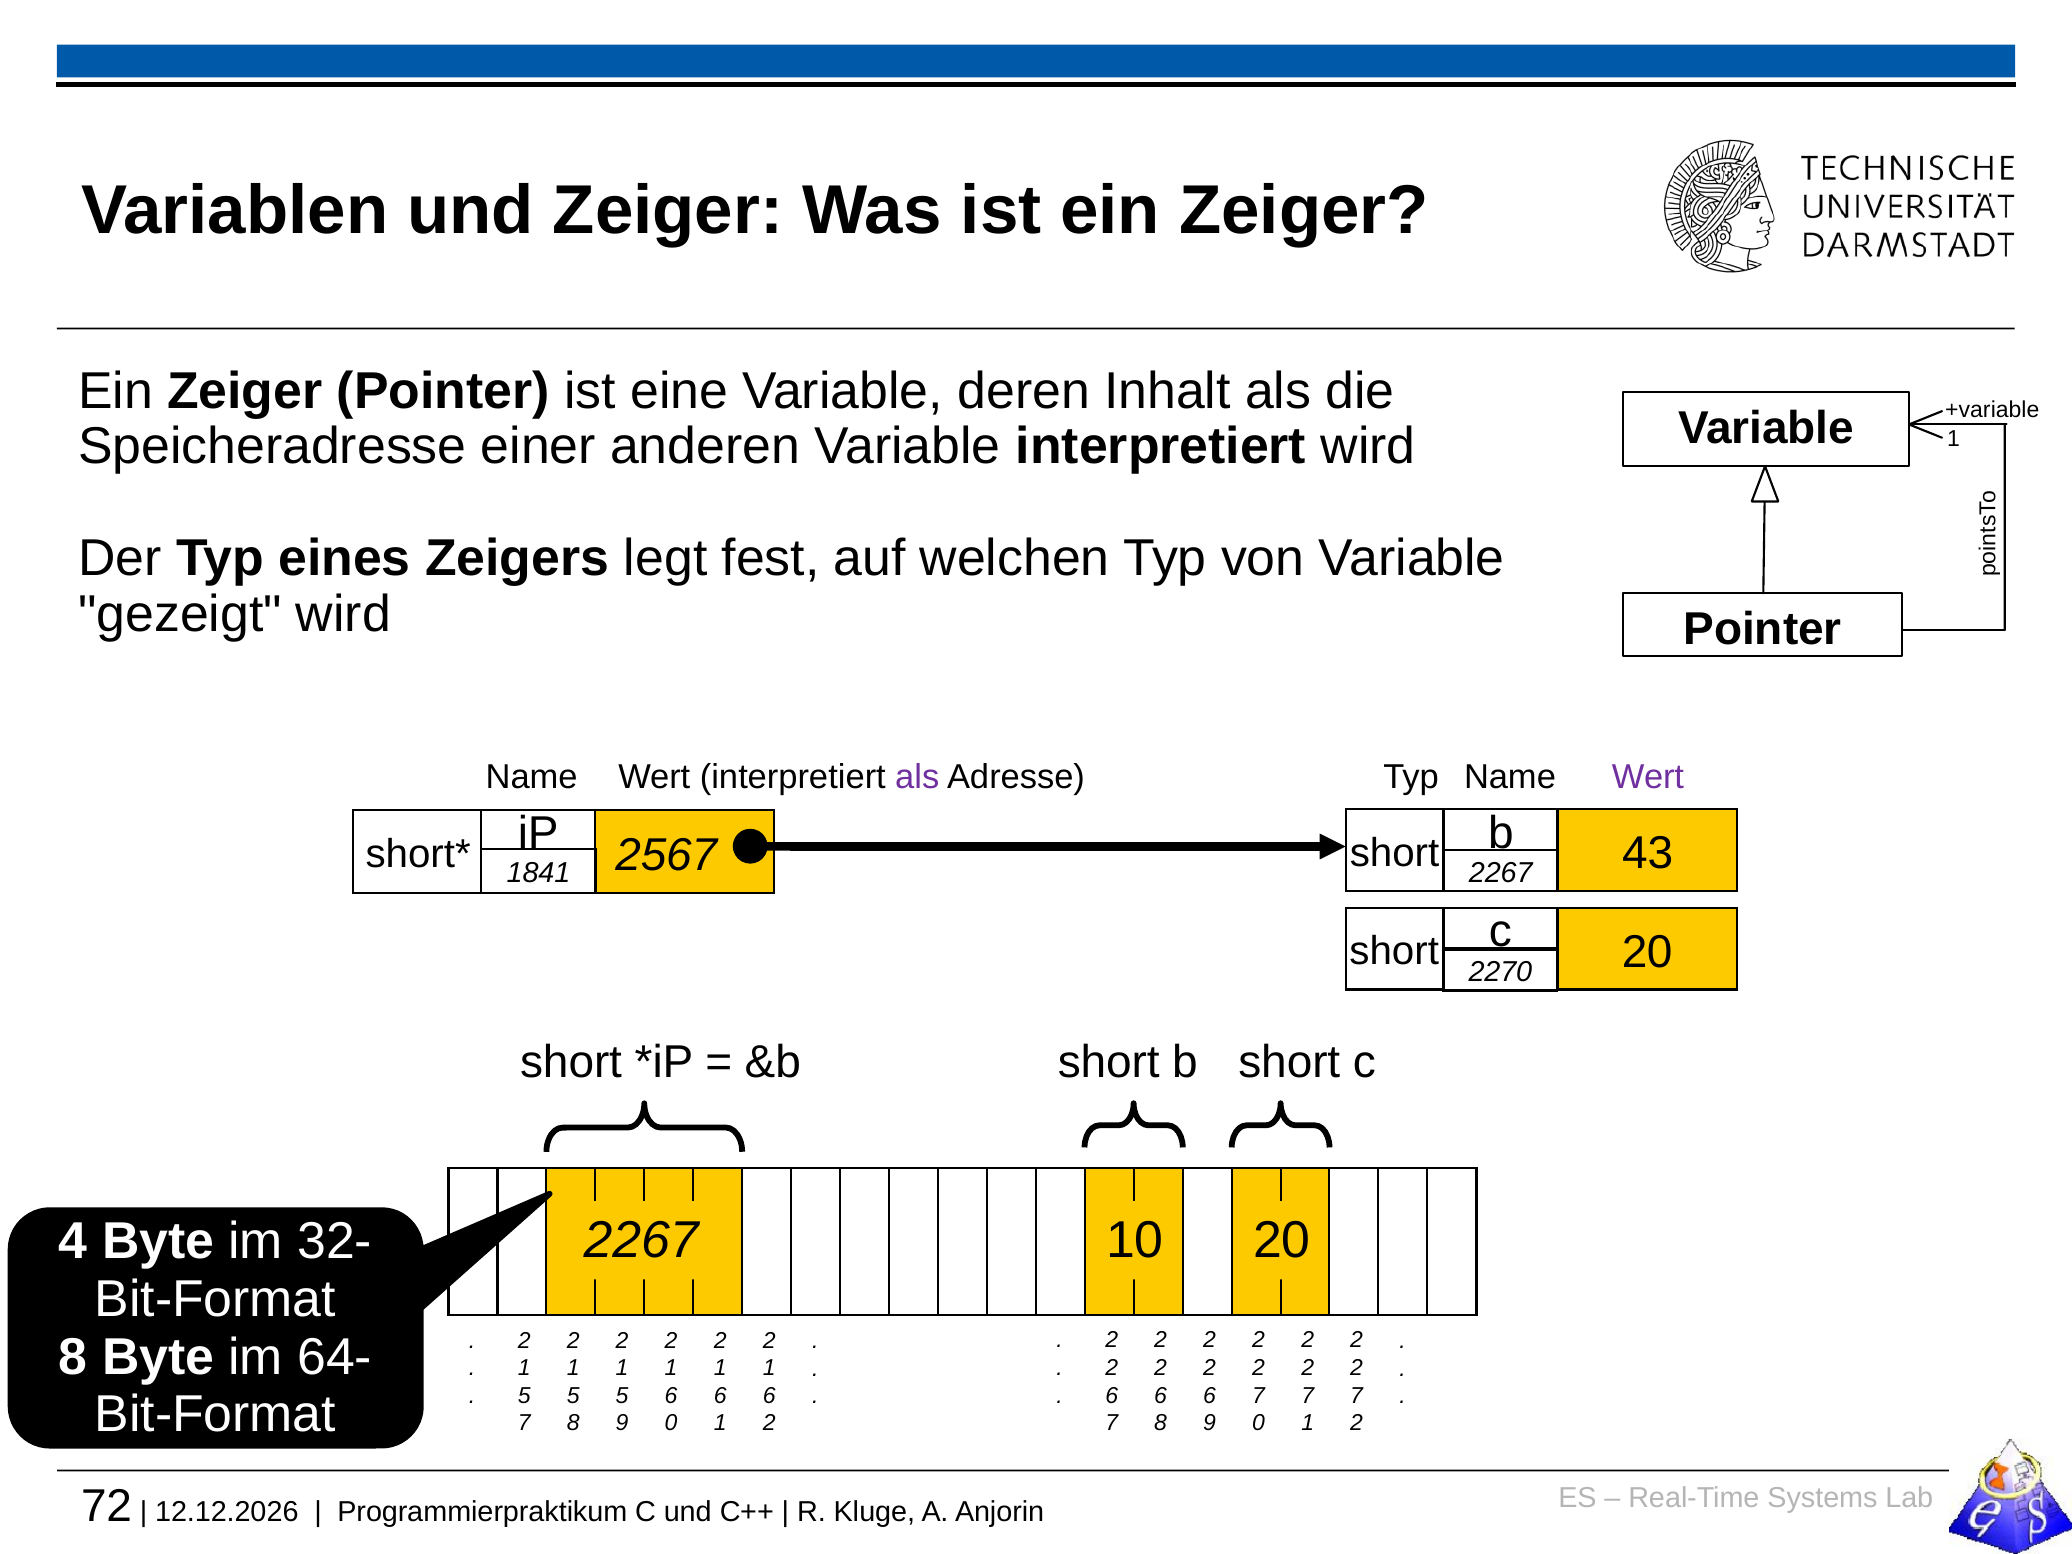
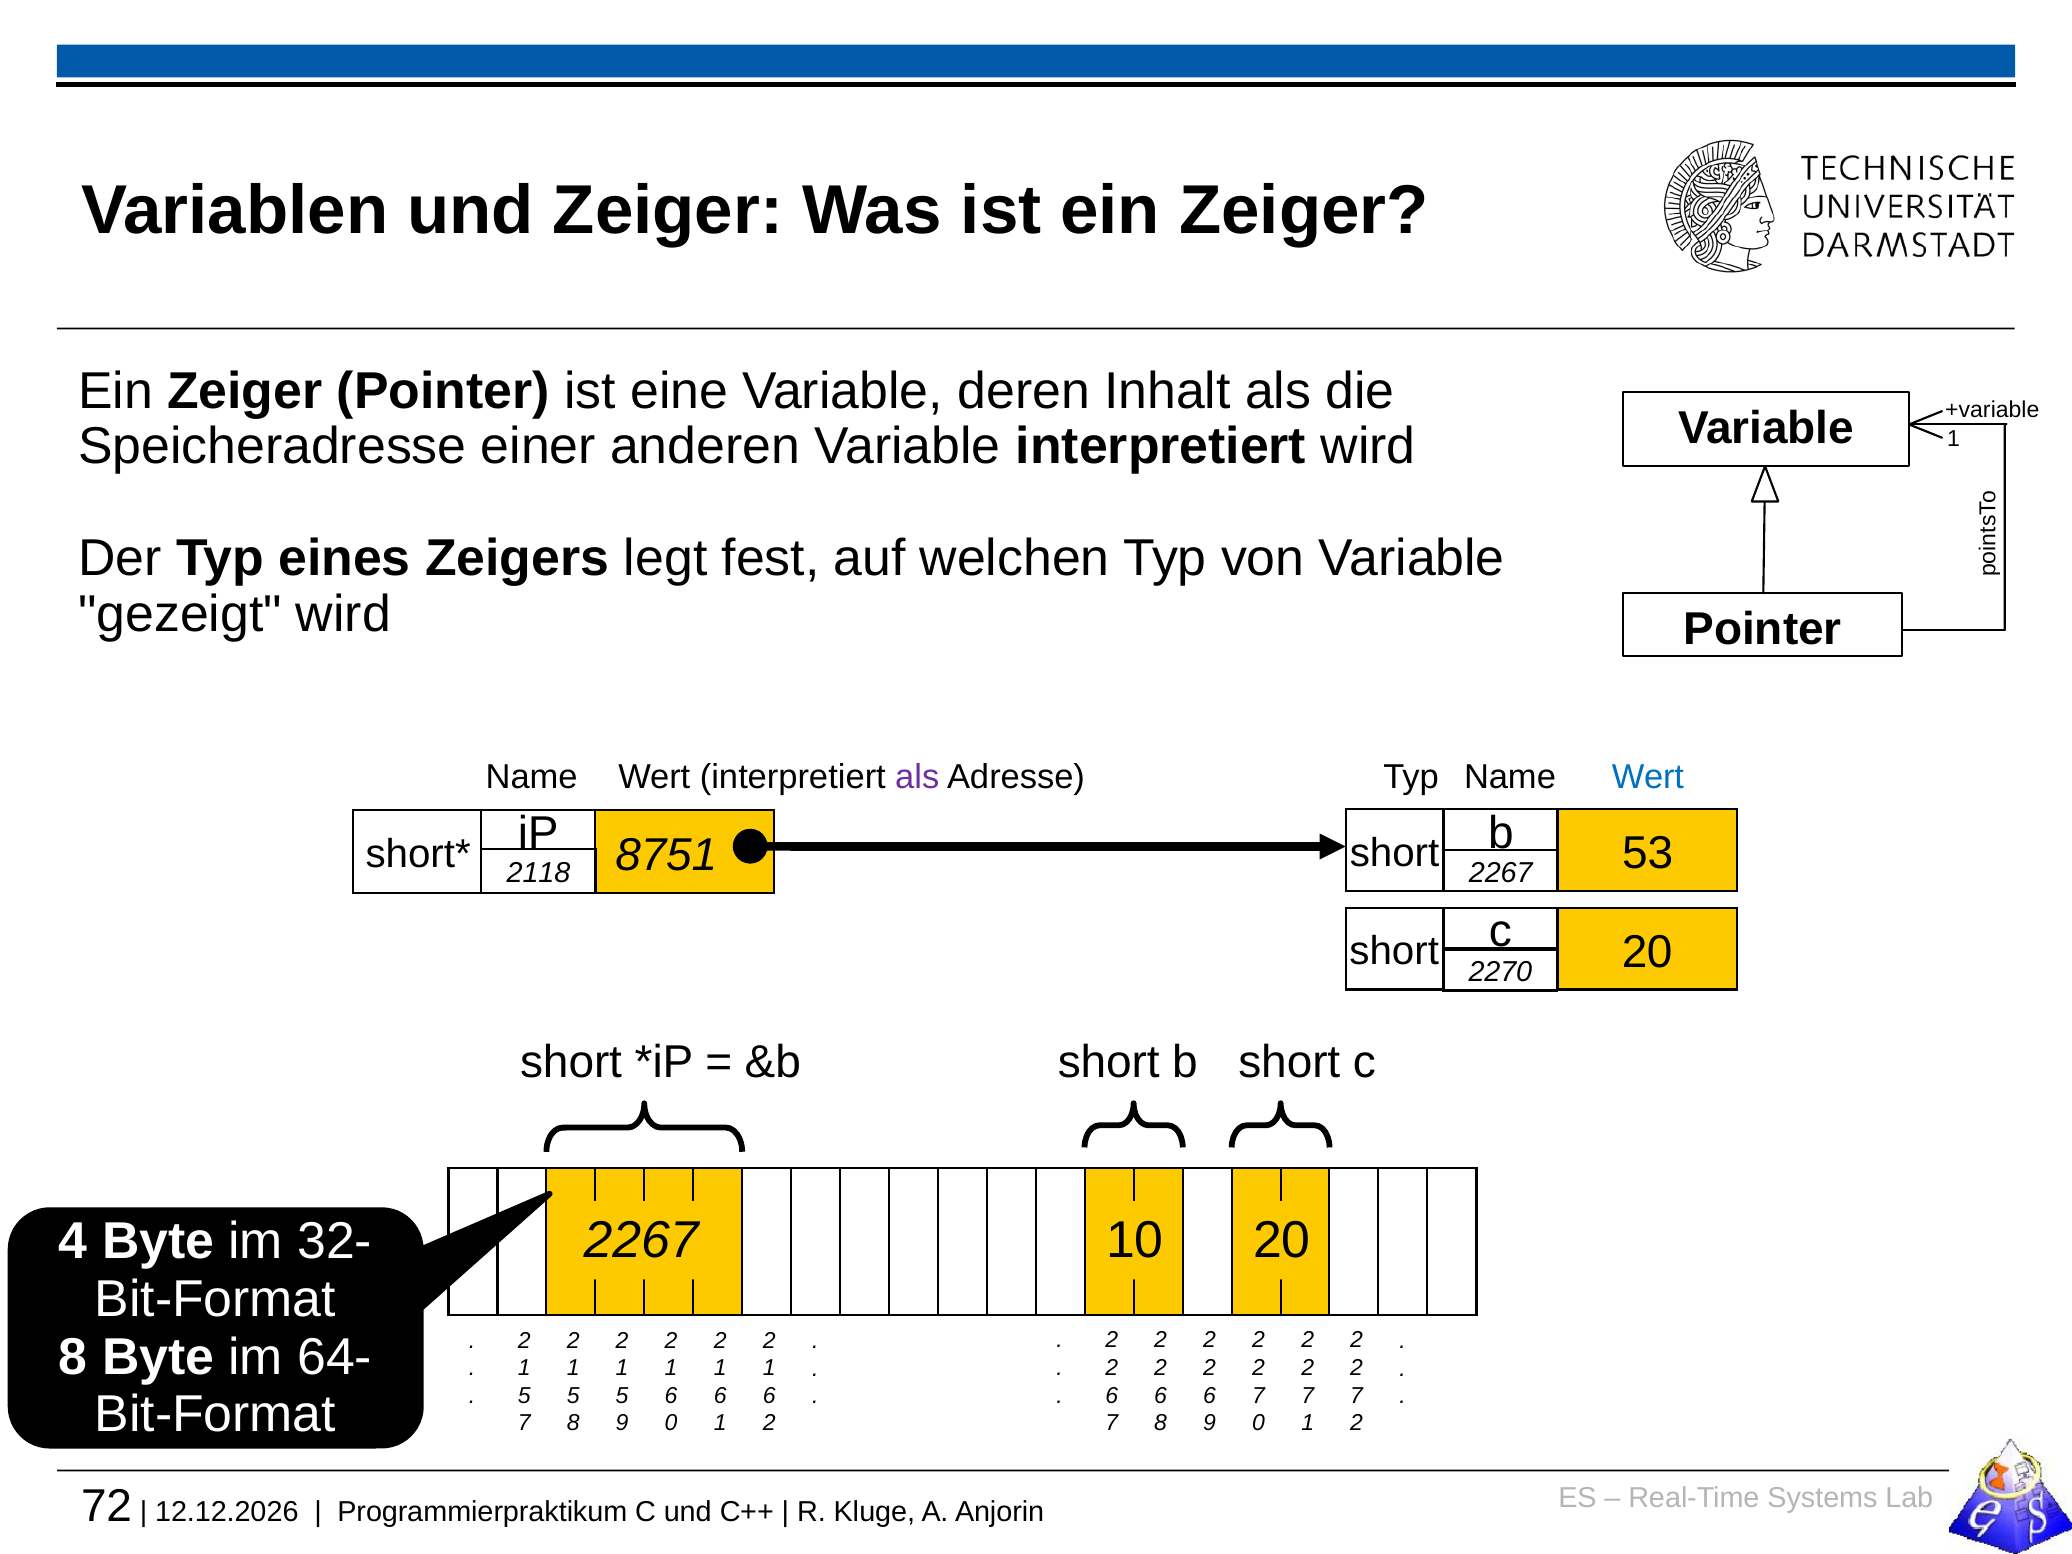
Wert colour: purple -> blue (1648, 778)
2567: 2567 -> 8751 (666, 855)
43: 43 -> 53 (1648, 853)
1841: 1841 -> 2118 (538, 873)
